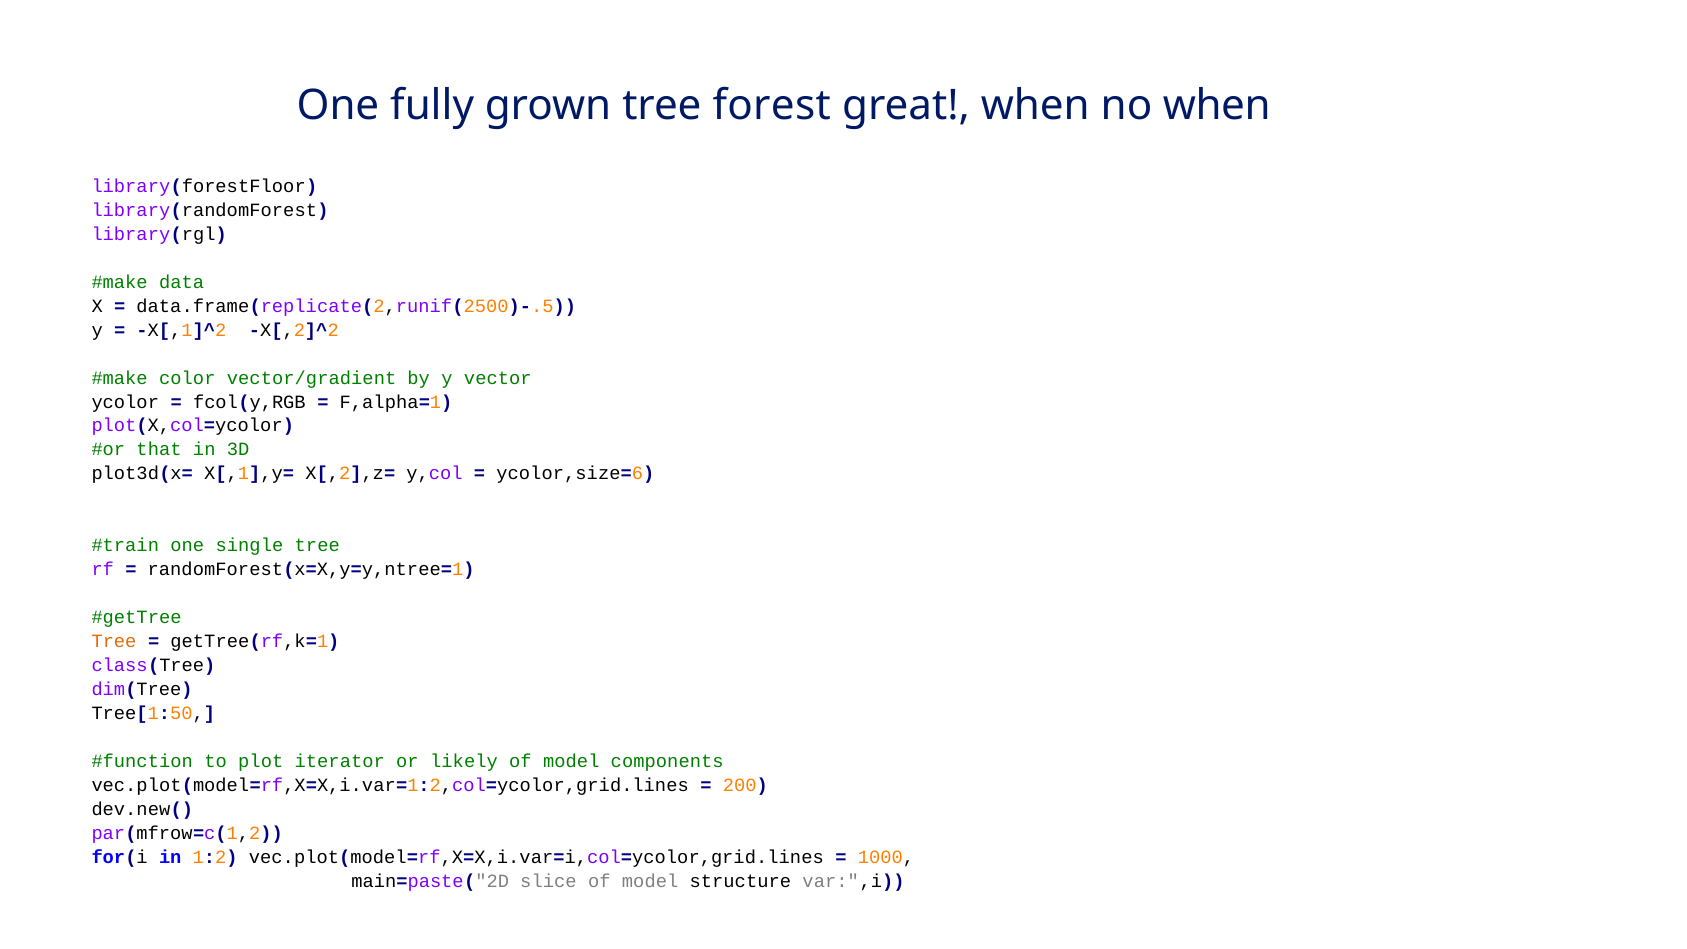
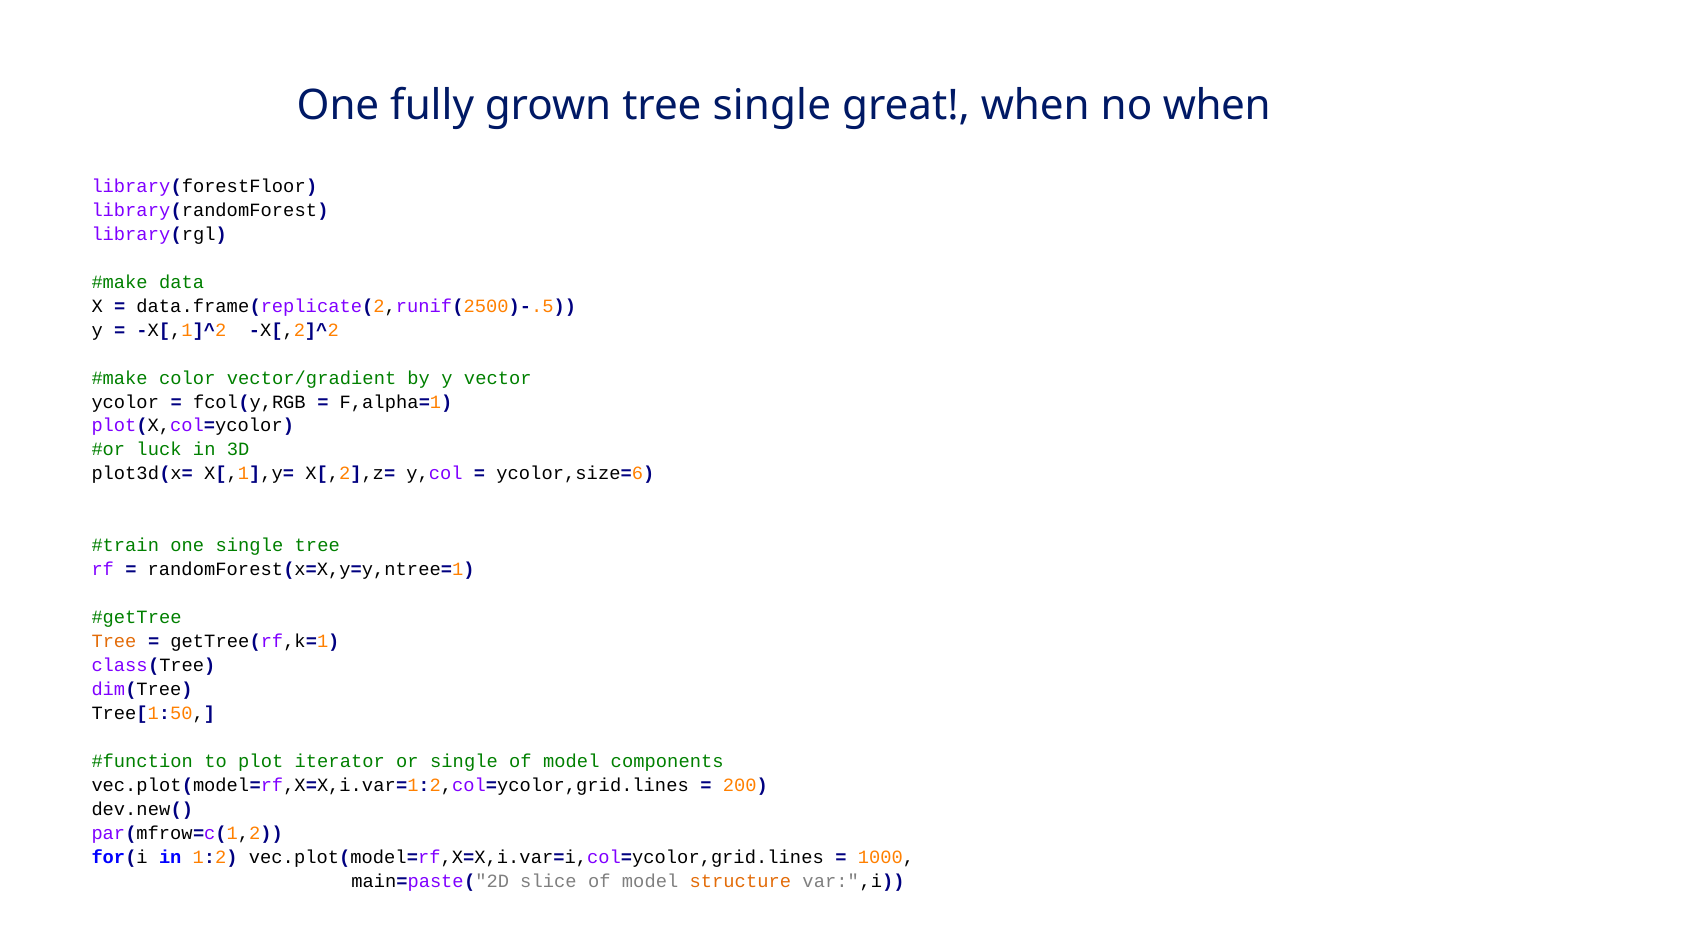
tree forest: forest -> single (772, 106)
that: that -> luck (159, 450)
or likely: likely -> single (464, 761)
structure colour: black -> orange (740, 881)
